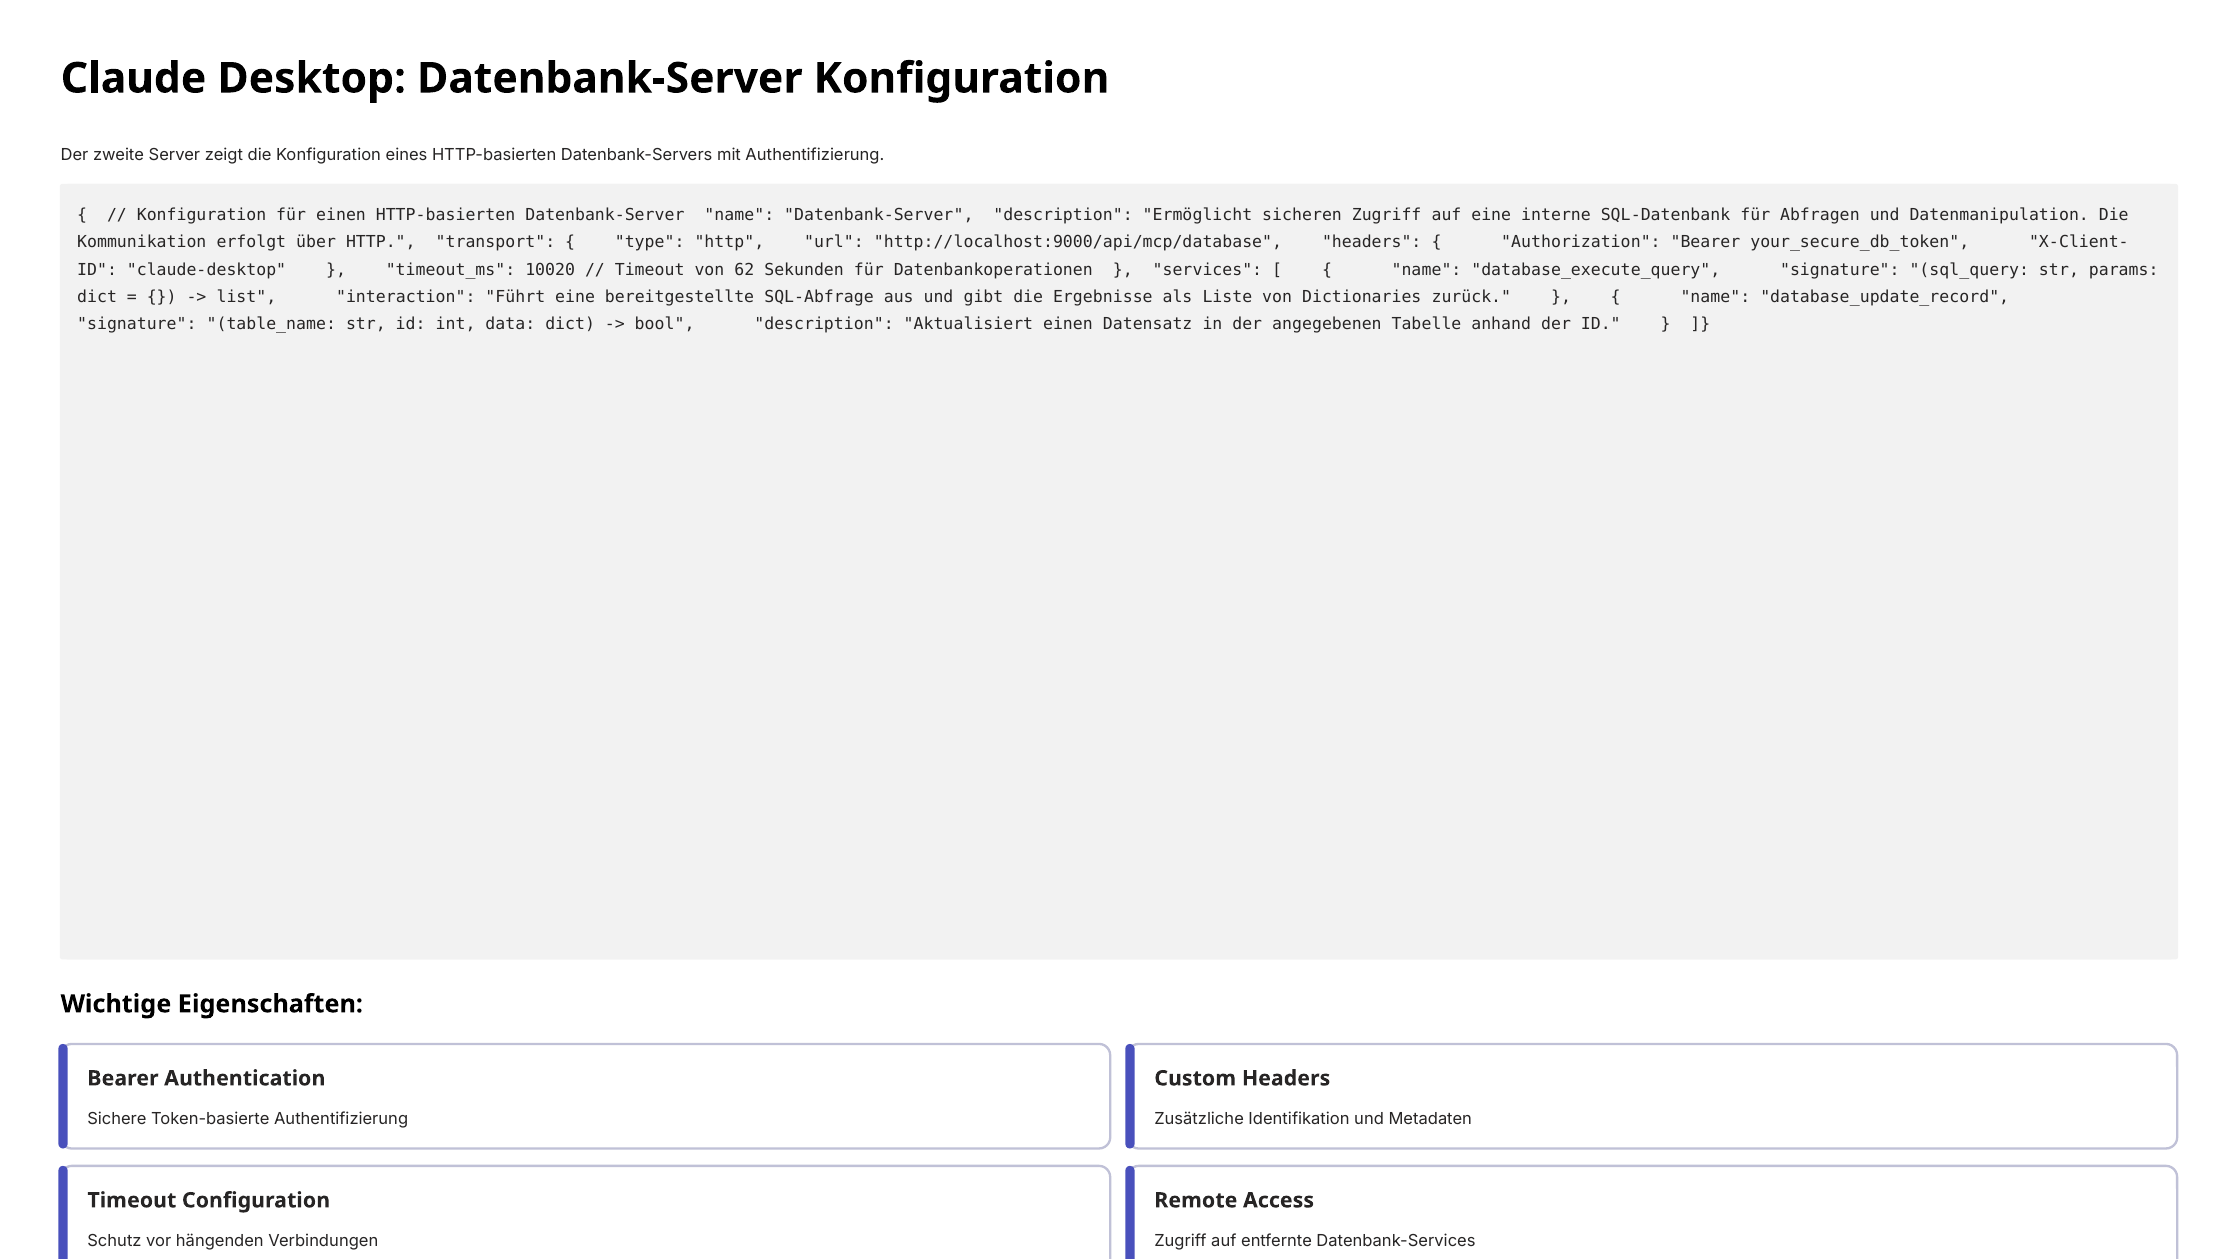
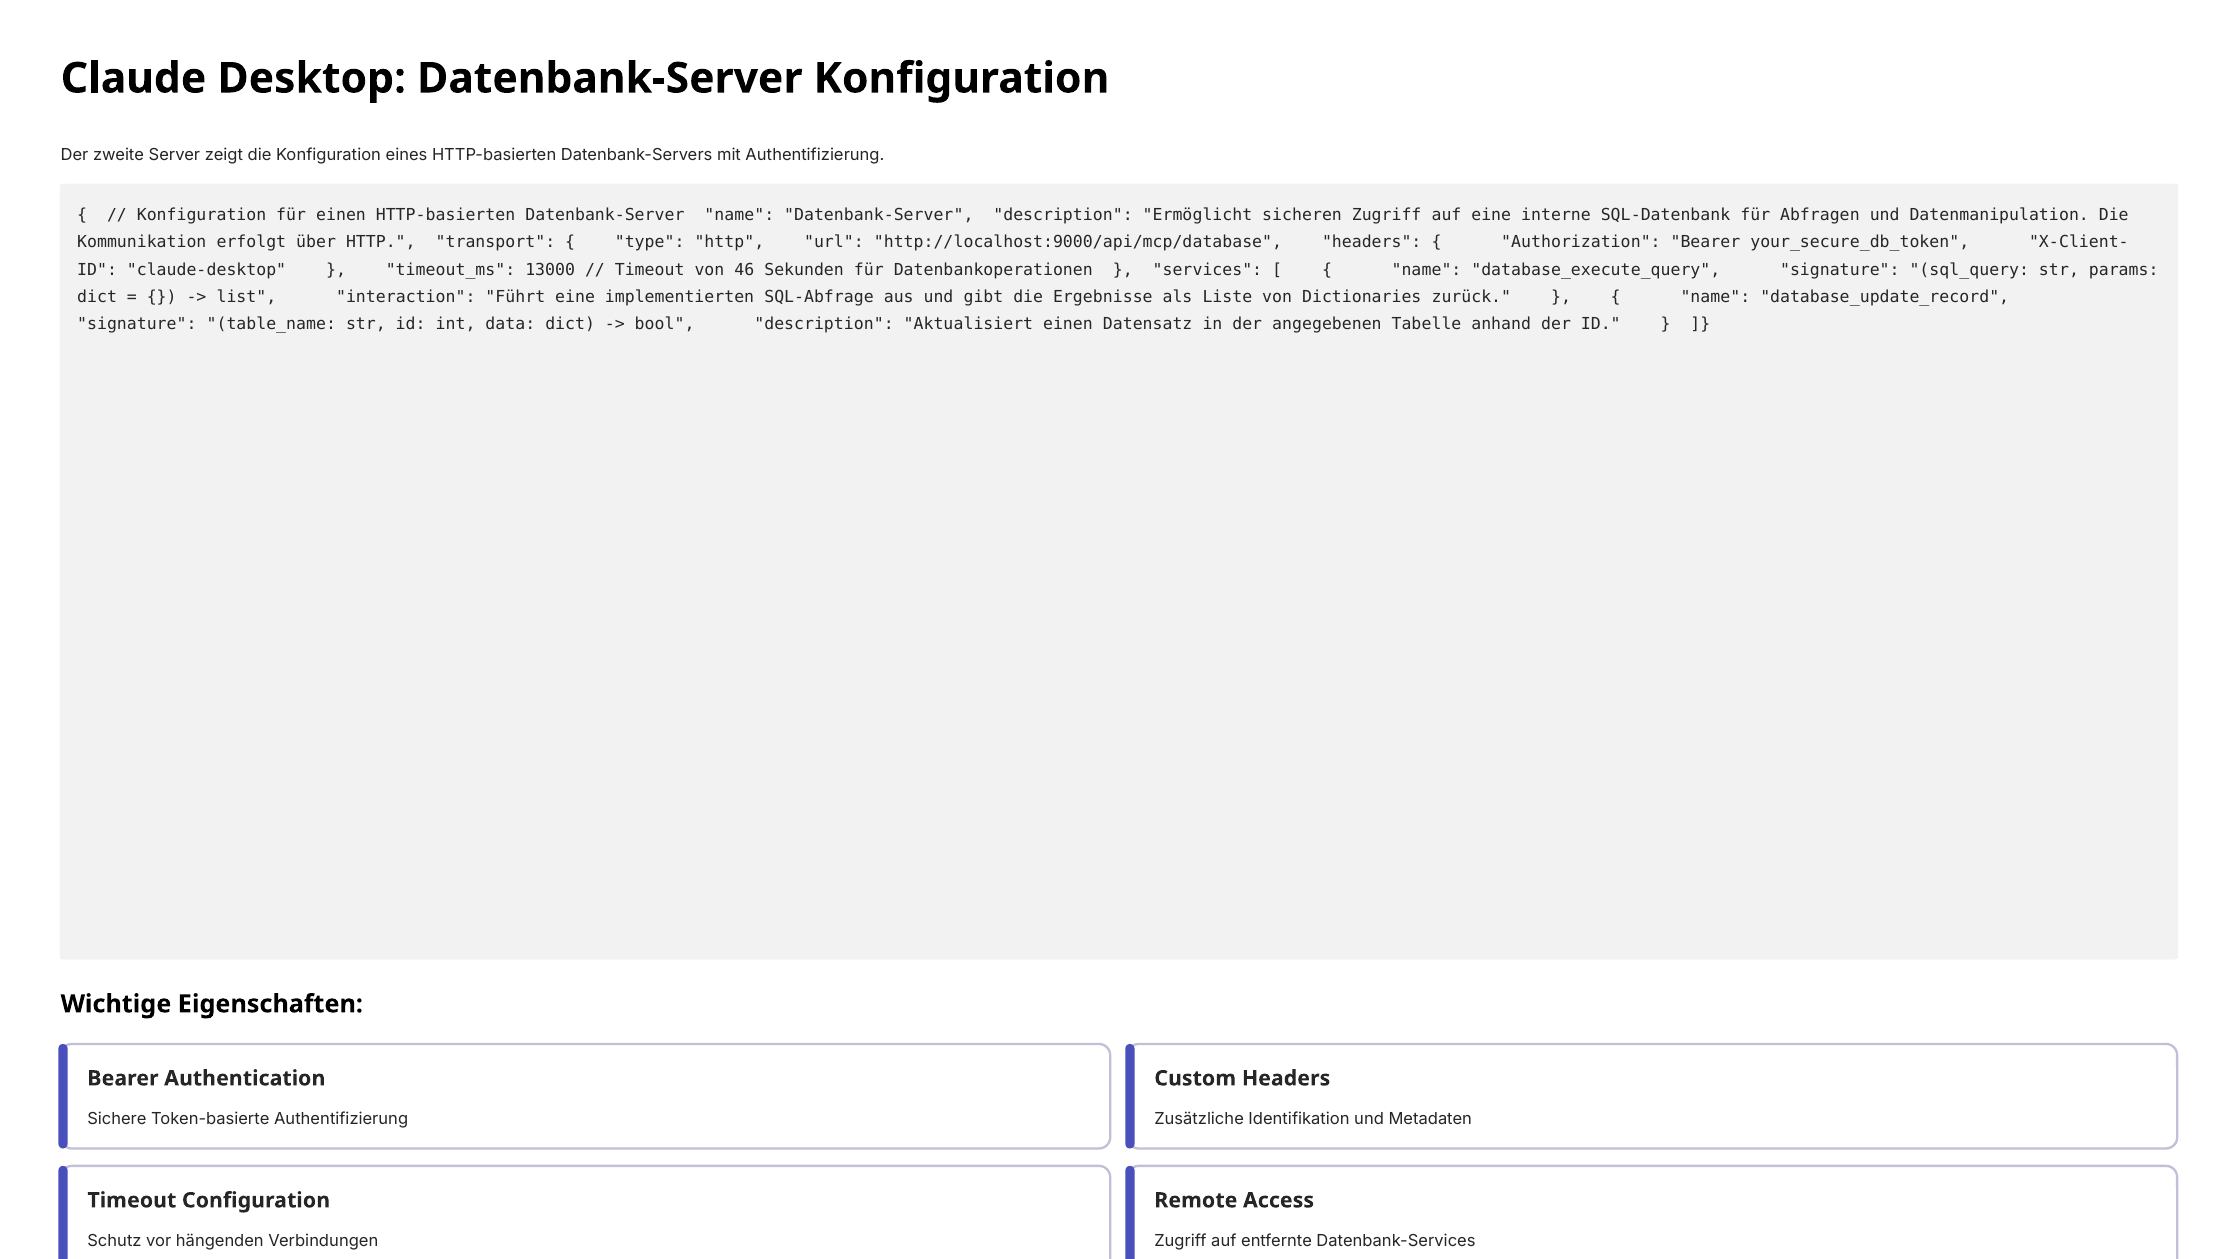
10020: 10020 -> 13000 (550, 270)
62: 62 -> 46 (744, 270)
bereitgestellte: bereitgestellte -> implementierten (680, 297)
